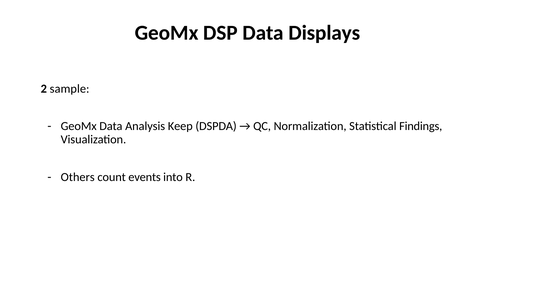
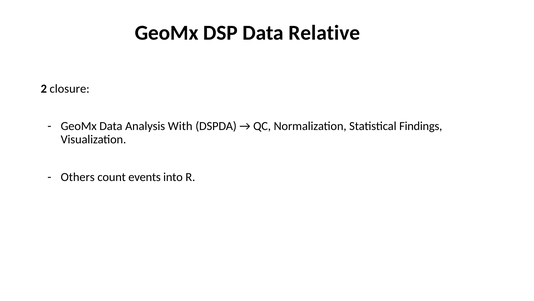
Displays: Displays -> Relative (324, 33)
sample: sample -> closure (70, 88)
Keep: Keep -> With (180, 126)
